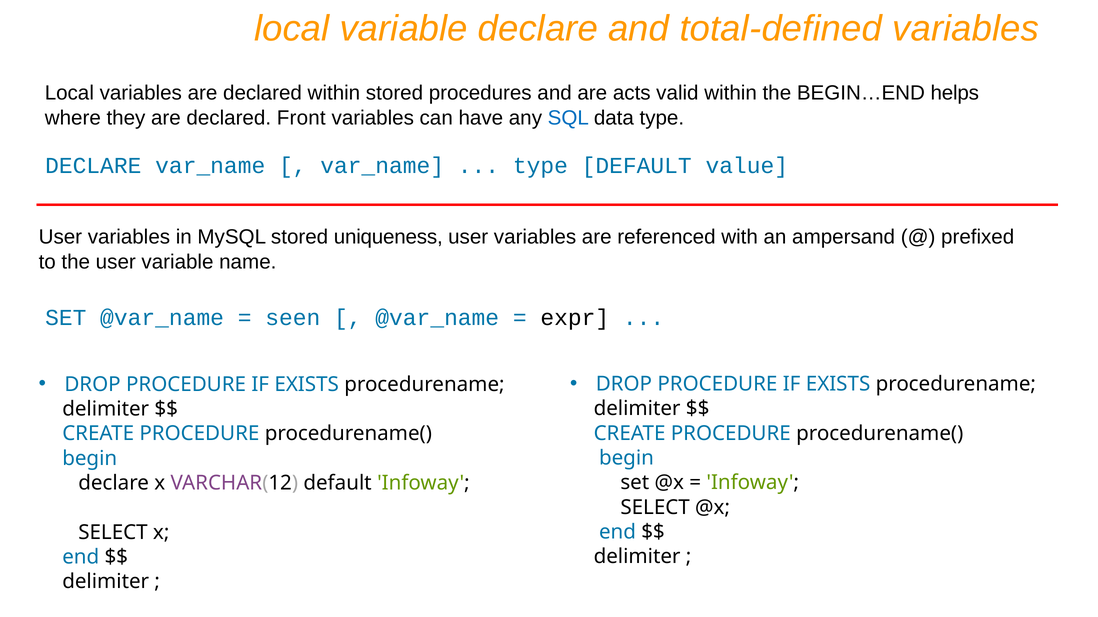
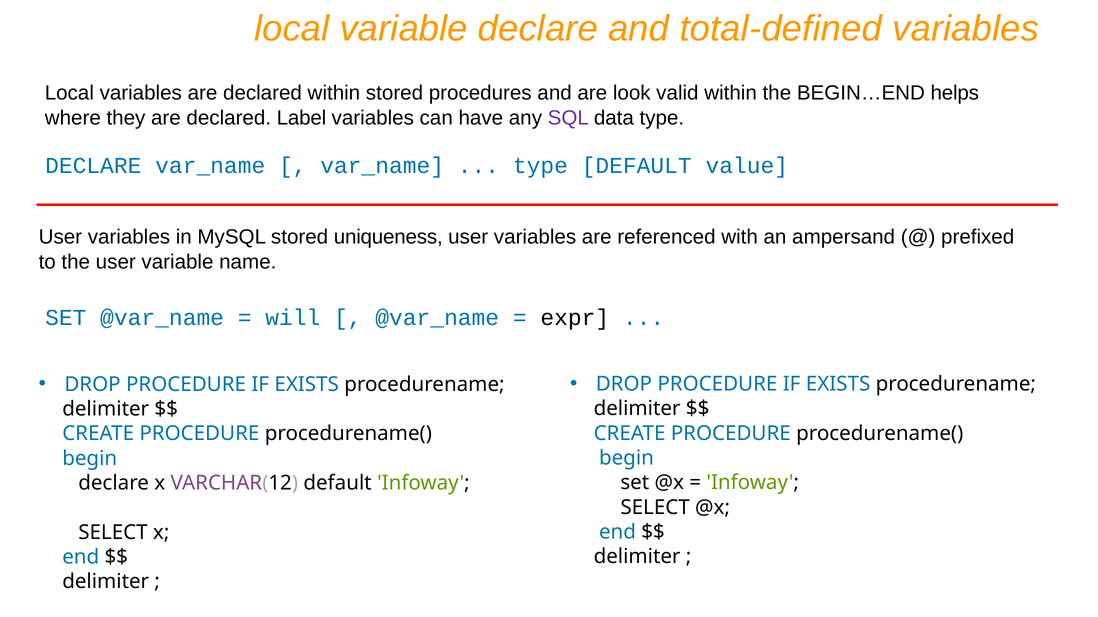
acts: acts -> look (632, 93)
Front: Front -> Label (301, 118)
SQL colour: blue -> purple (568, 118)
seen: seen -> will (293, 318)
